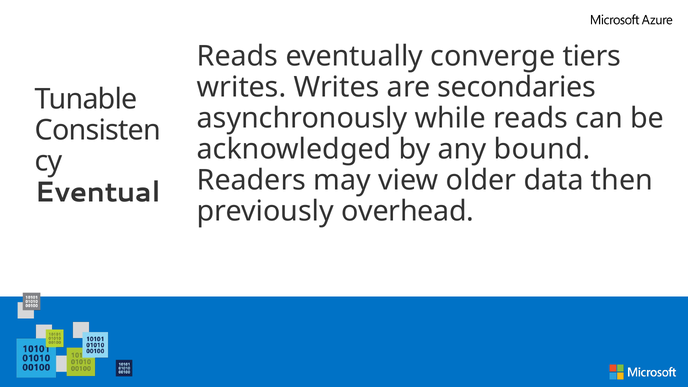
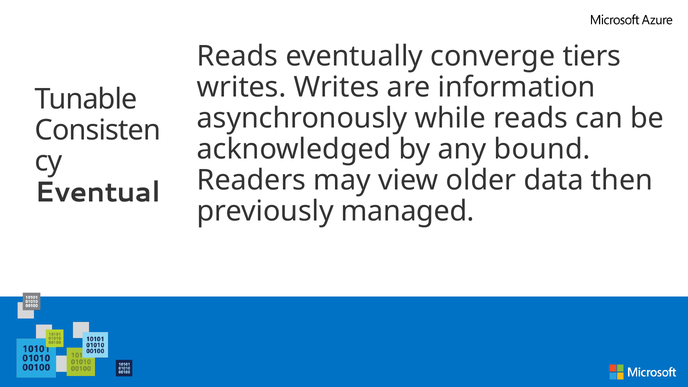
secondaries: secondaries -> information (517, 87)
overhead: overhead -> managed (408, 211)
